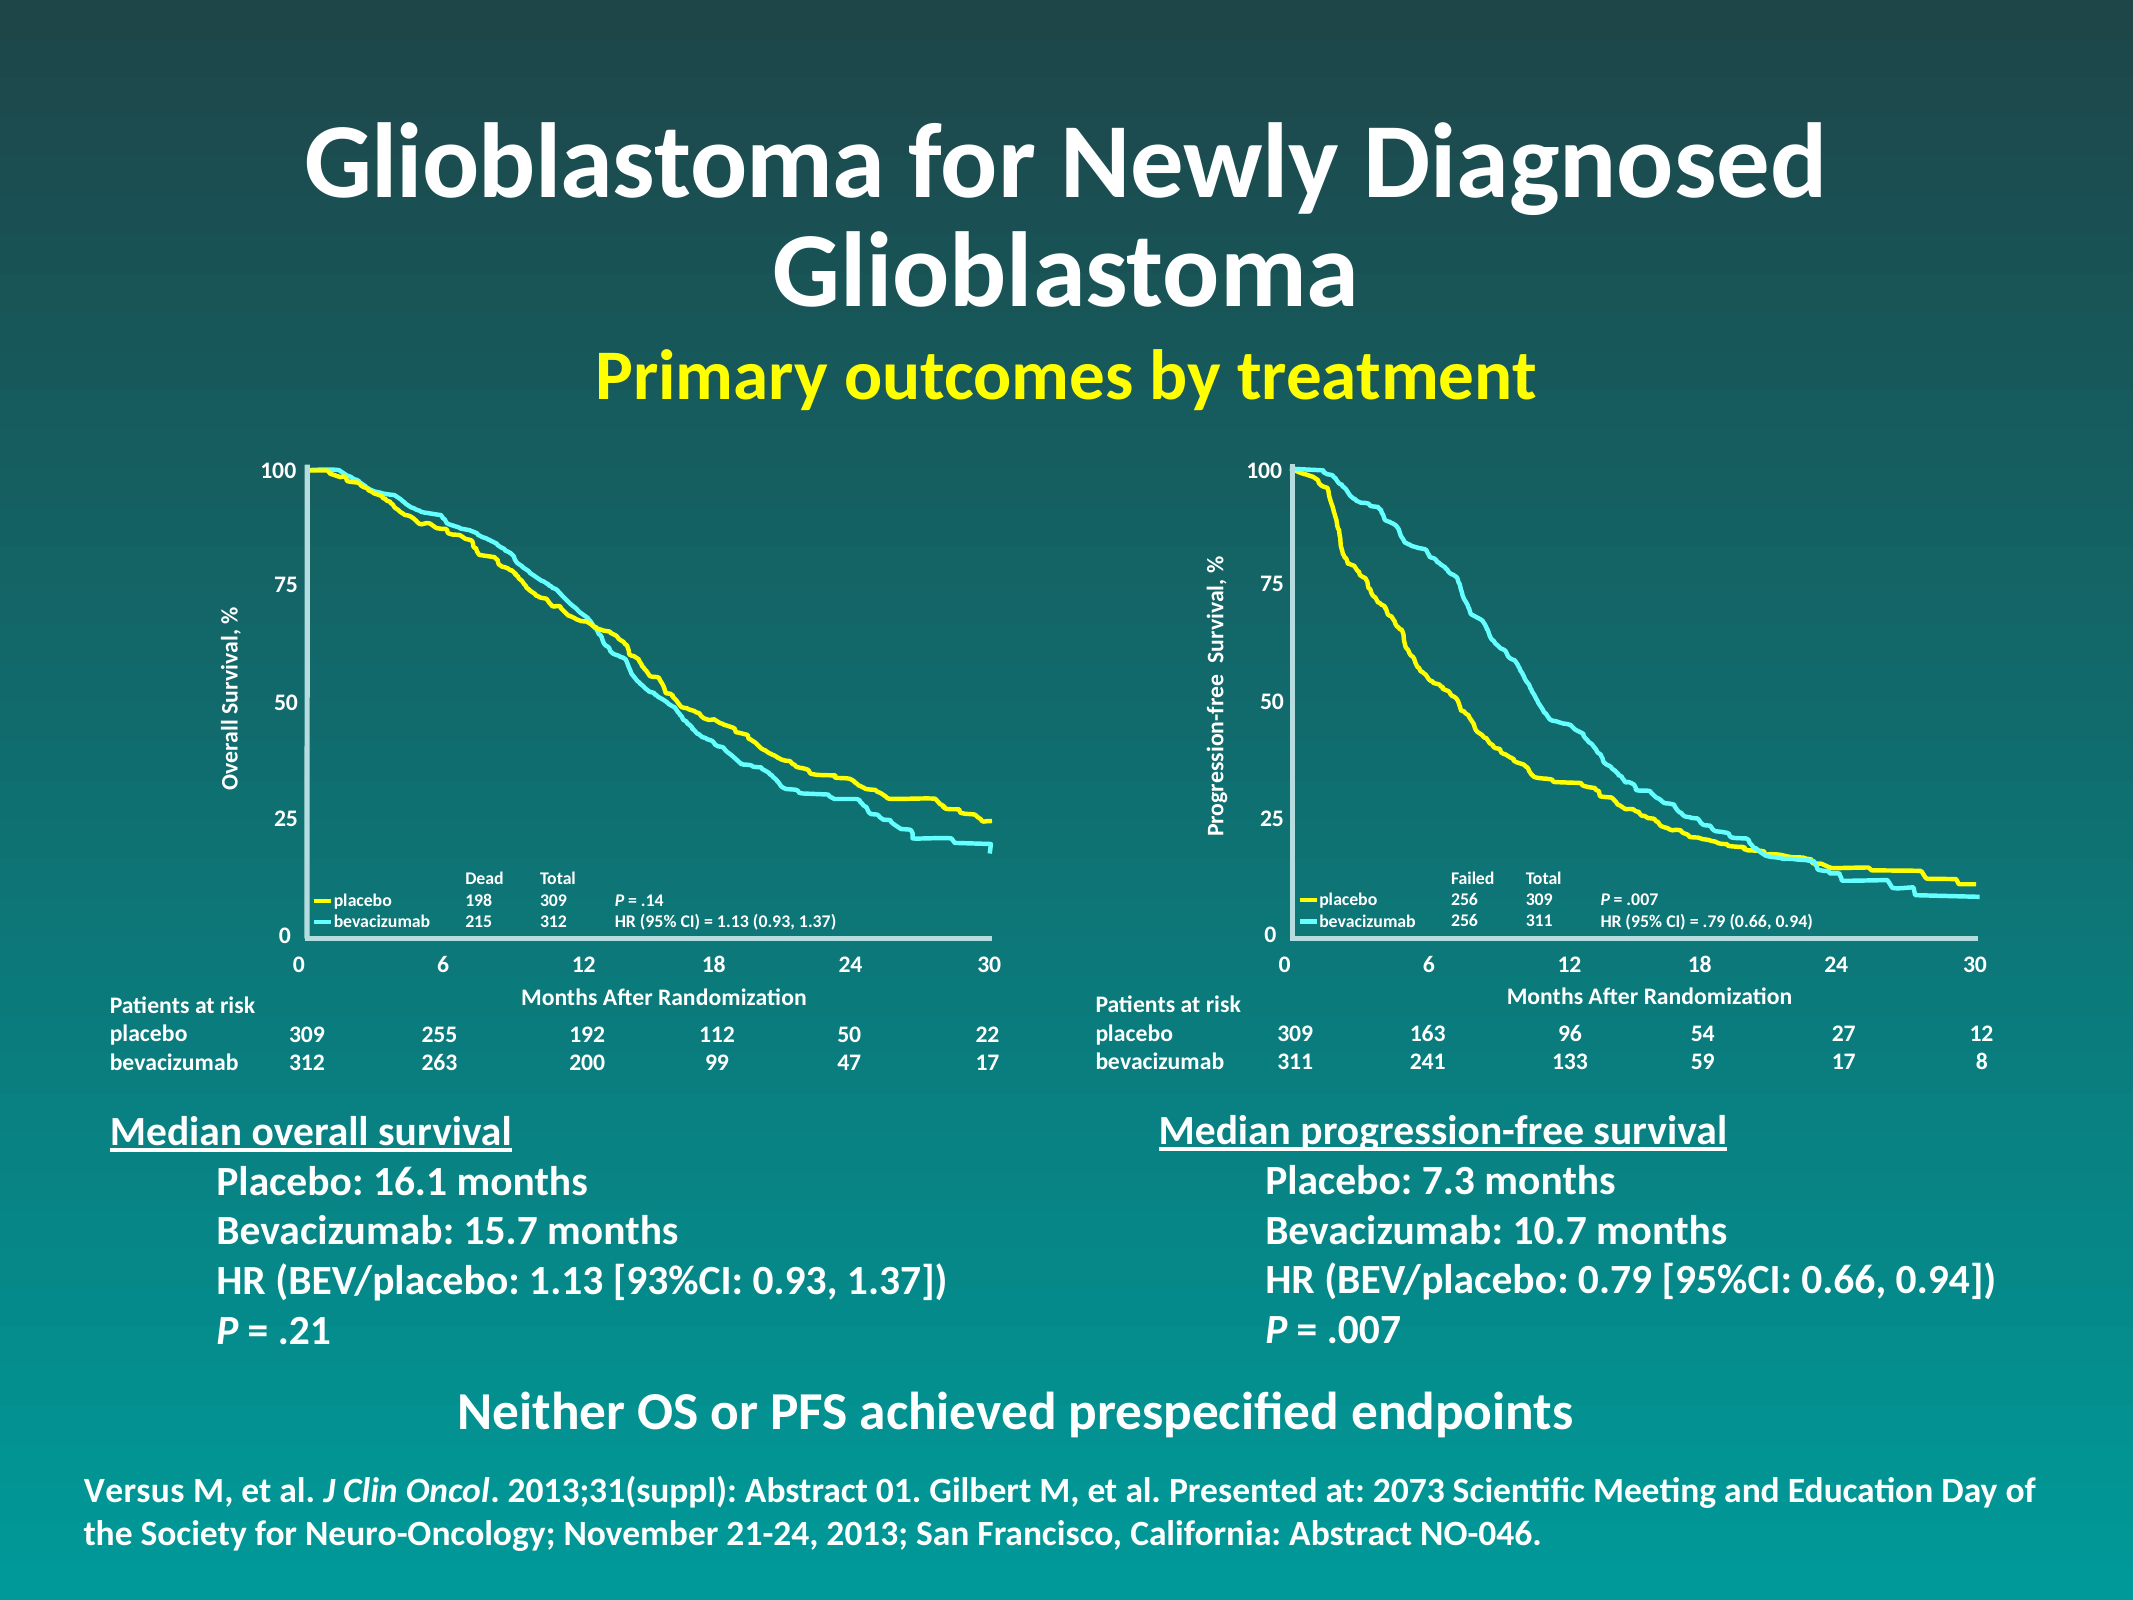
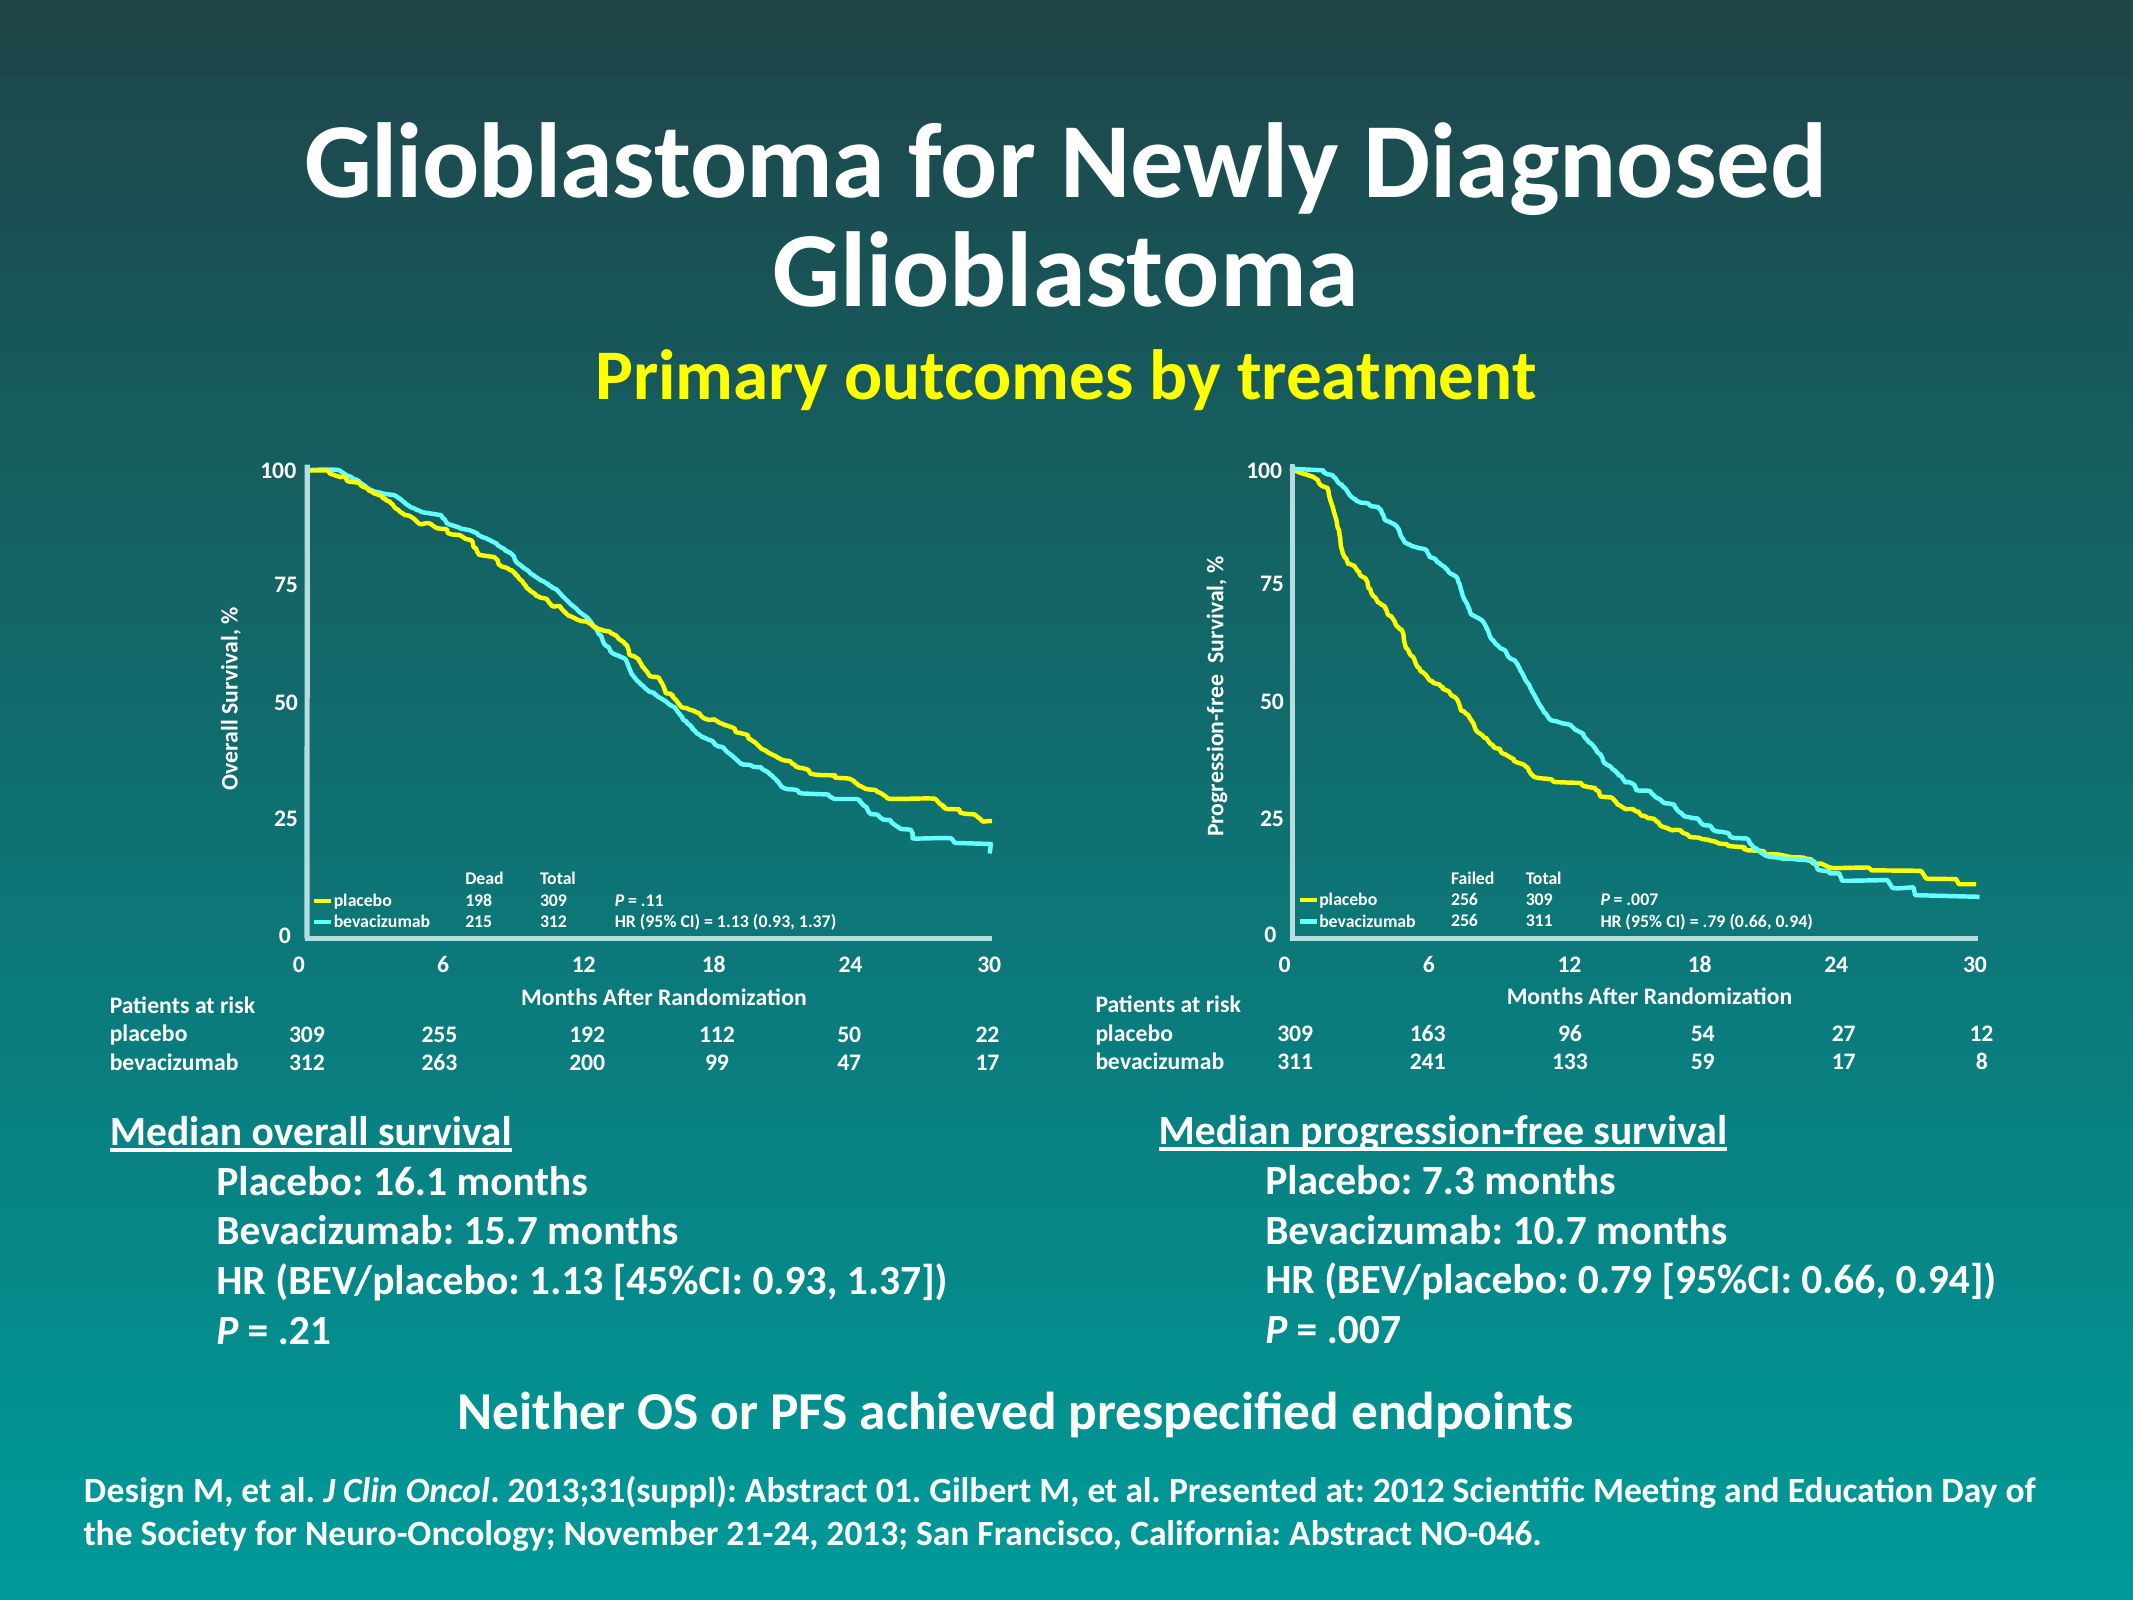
.14: .14 -> .11 (652, 900)
93%CI: 93%CI -> 45%CI (678, 1281)
Versus: Versus -> Design (134, 1491)
2073: 2073 -> 2012 (1409, 1491)
